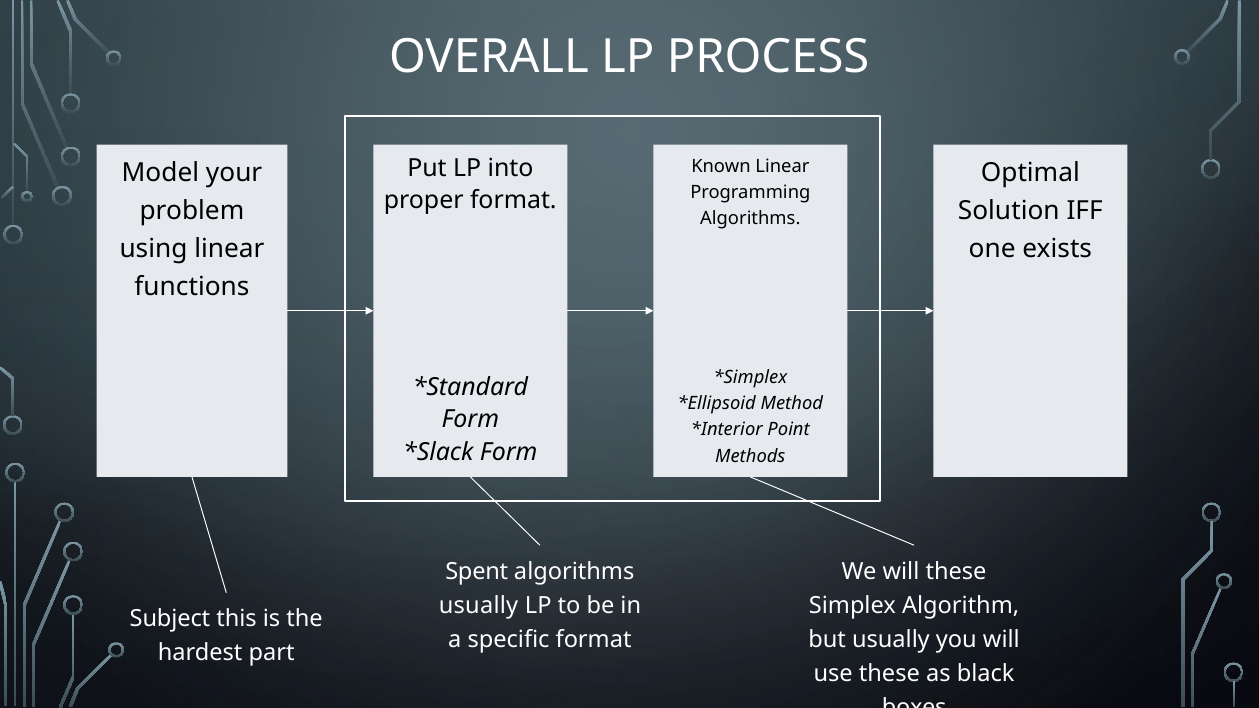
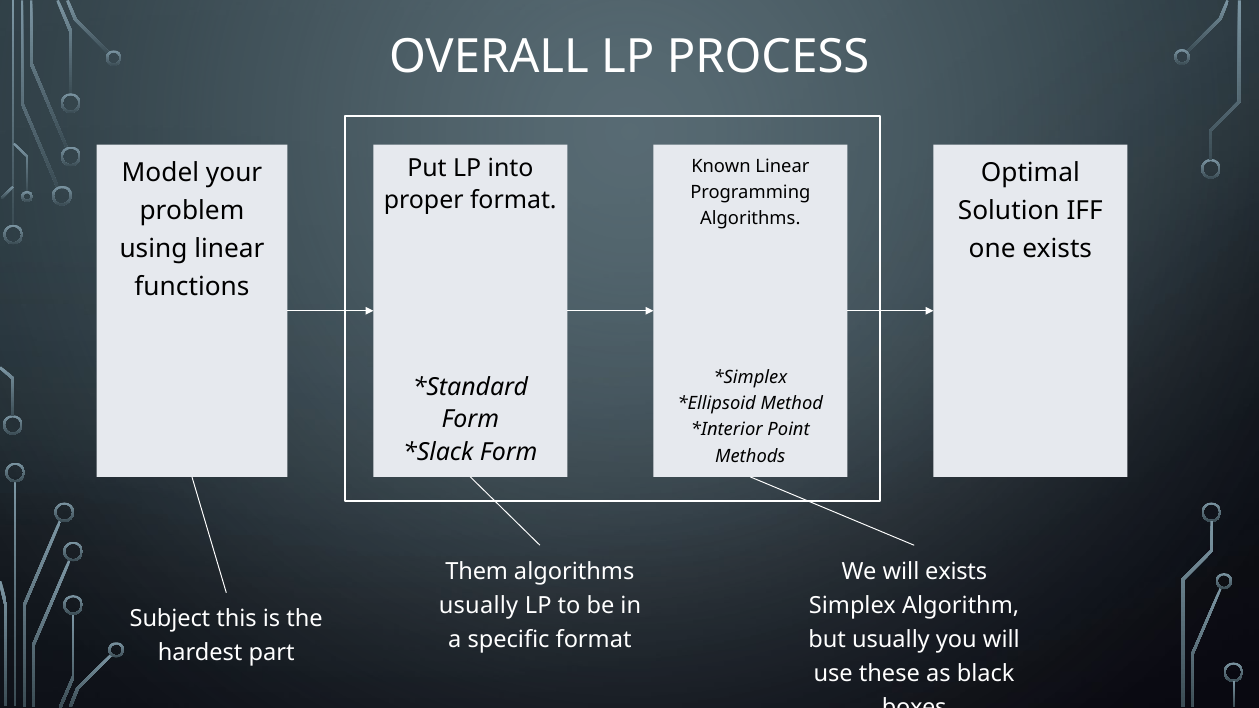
Spent: Spent -> Them (477, 572)
will these: these -> exists (956, 572)
